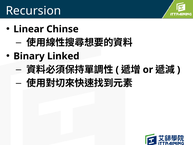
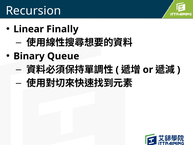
Chinse: Chinse -> Finally (62, 29)
Linked: Linked -> Queue (63, 56)
